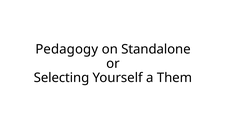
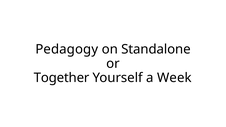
Selecting: Selecting -> Together (62, 78)
Them: Them -> Week (174, 78)
